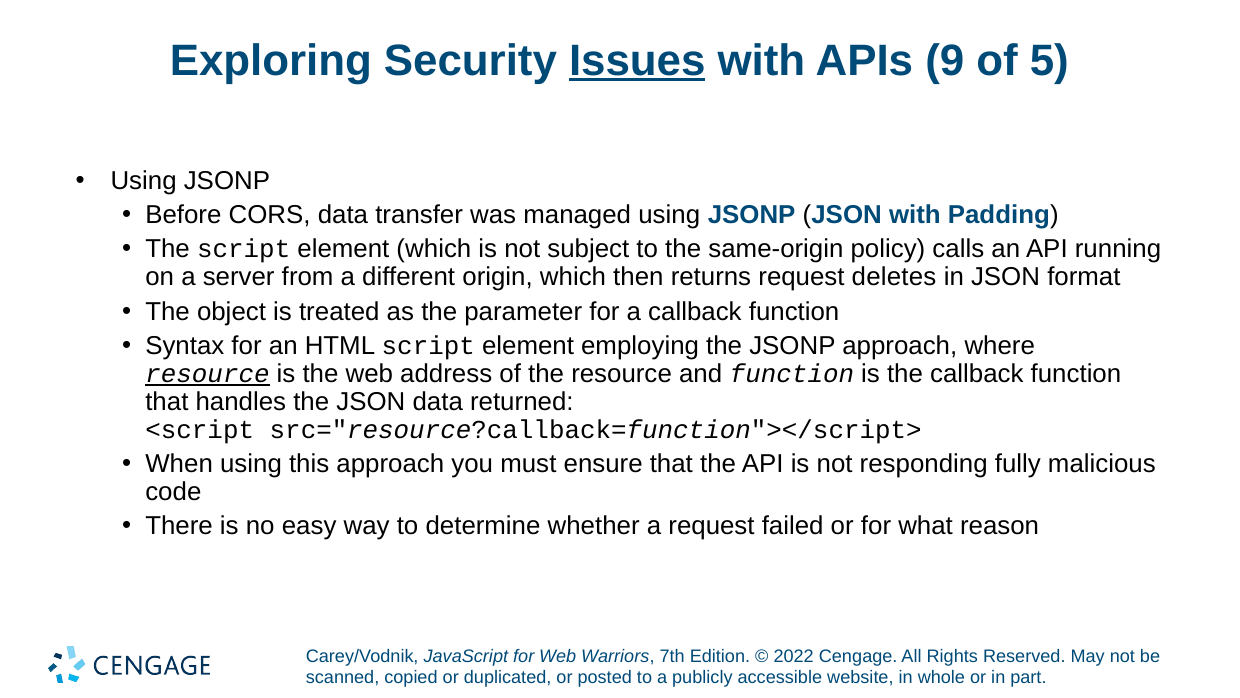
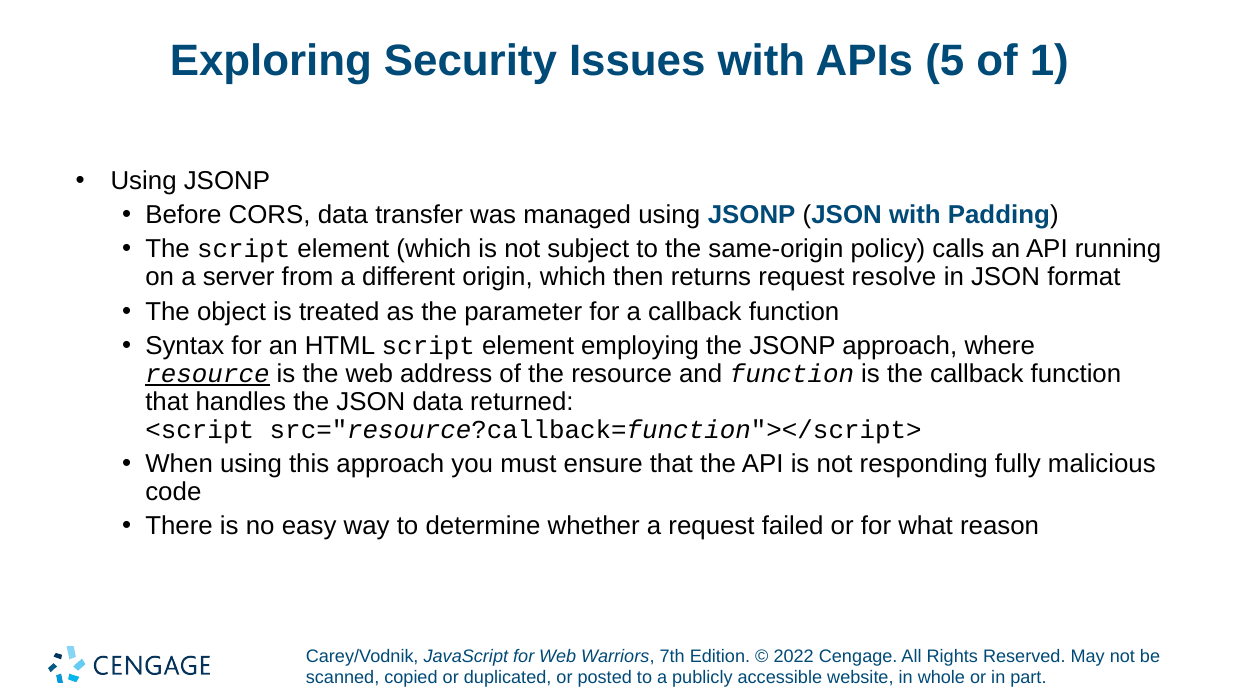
Issues underline: present -> none (637, 61)
9: 9 -> 5 (945, 61)
5: 5 -> 1 (1049, 61)
deletes: deletes -> resolve (894, 277)
